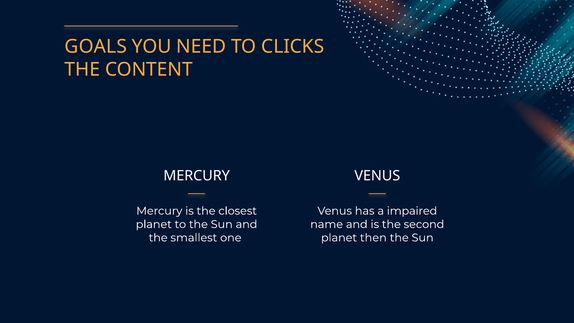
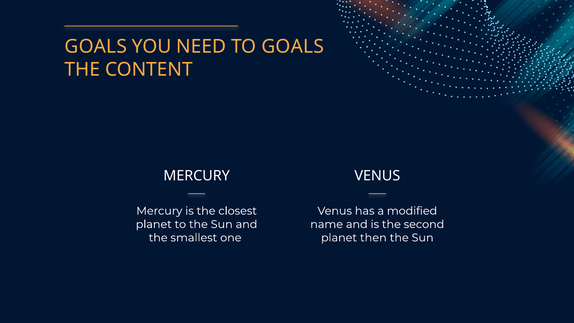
TO CLICKS: CLICKS -> GOALS (293, 46)
impaired: impaired -> modified (412, 211)
